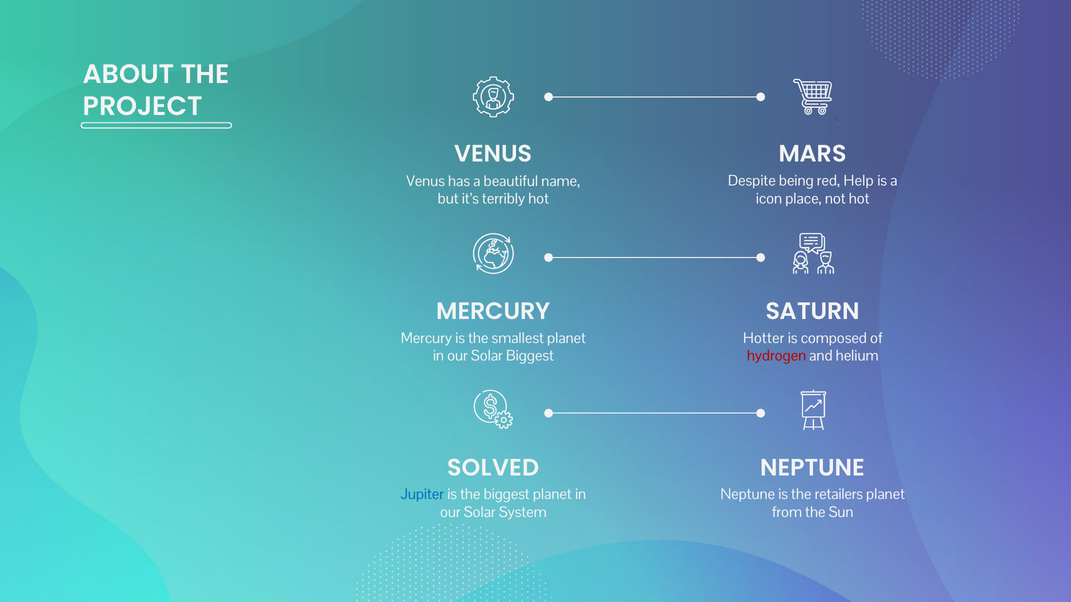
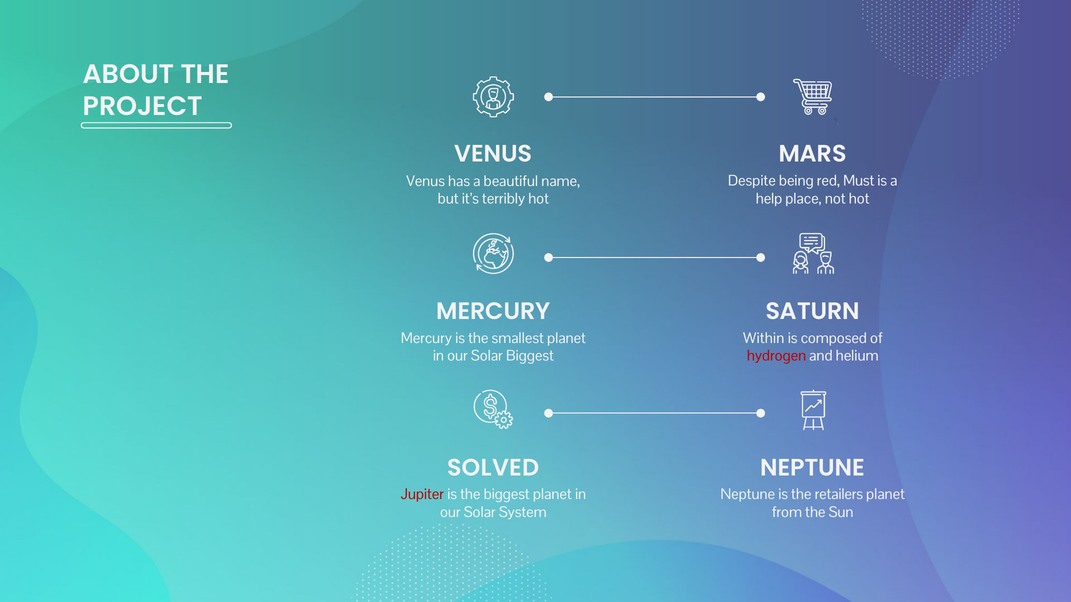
Help: Help -> Must (859, 181)
icon: icon -> help (769, 199)
Hotter: Hotter -> Within (764, 338)
Jupiter colour: blue -> red (422, 495)
